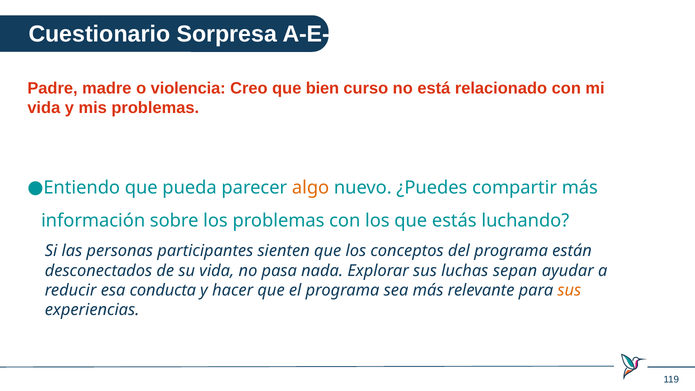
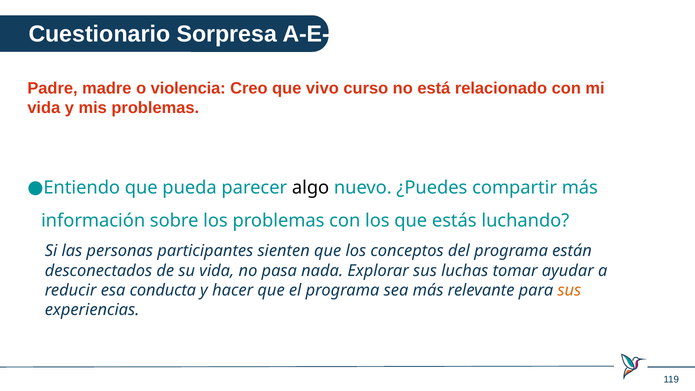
bien: bien -> vivo (322, 88)
algo colour: orange -> black (311, 187)
sepan: sepan -> tomar (515, 271)
